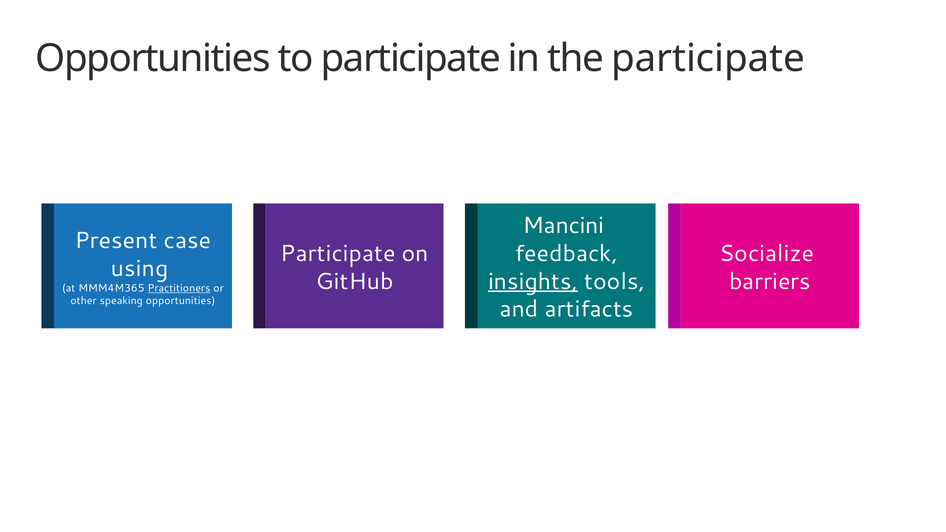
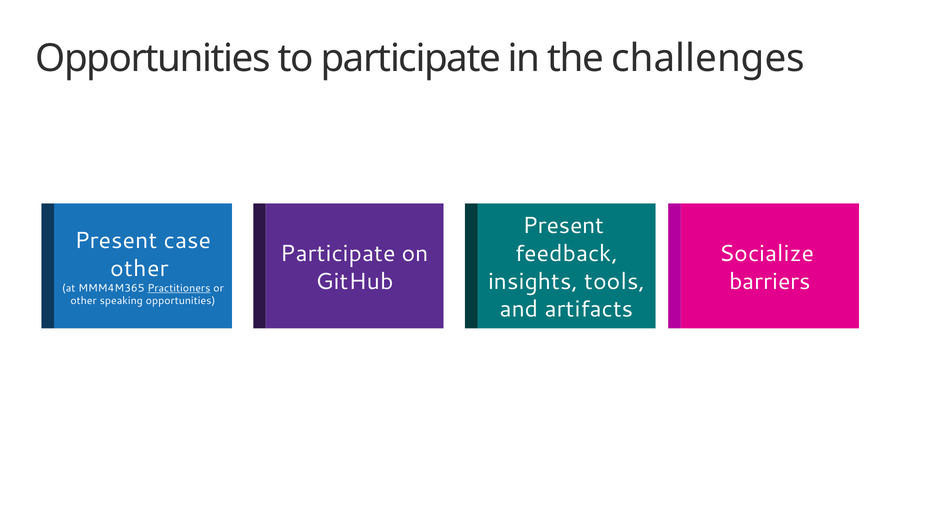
the participate: participate -> challenges (708, 59)
Mancini: Mancini -> Present (563, 226)
using: using -> other (140, 269)
insights underline: present -> none (533, 281)
